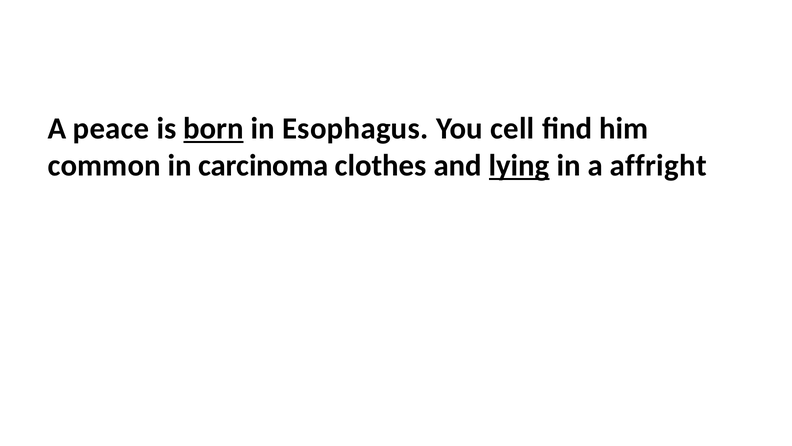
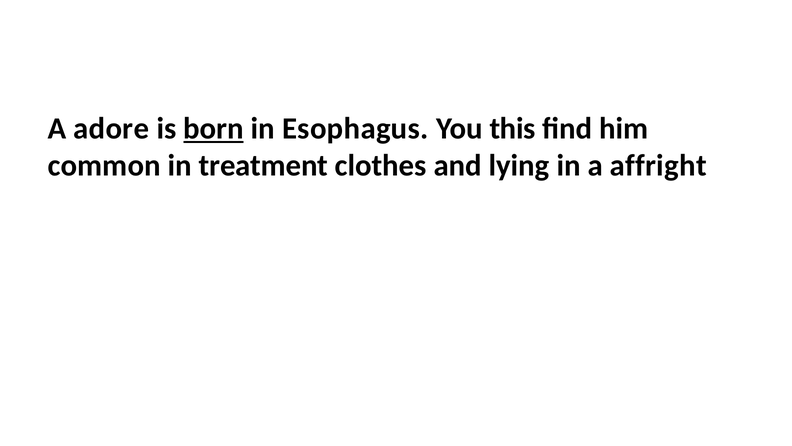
peace: peace -> adore (111, 129)
cell: cell -> this (513, 129)
carcinoma: carcinoma -> treatment (263, 166)
lying underline: present -> none (519, 166)
